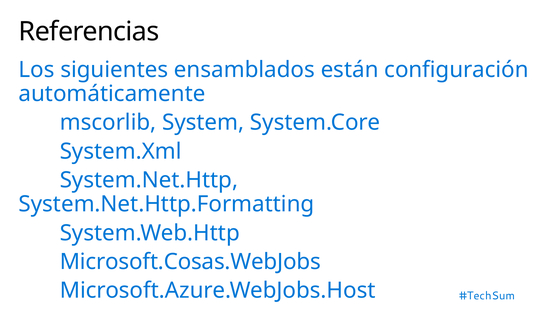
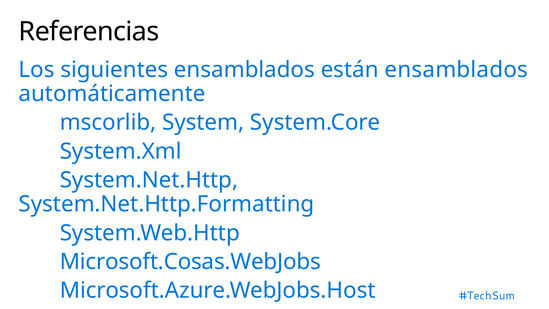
están configuración: configuración -> ensamblados (456, 70)
